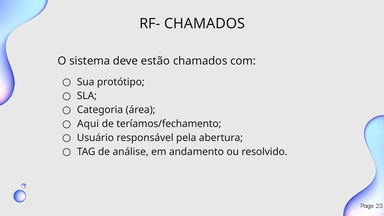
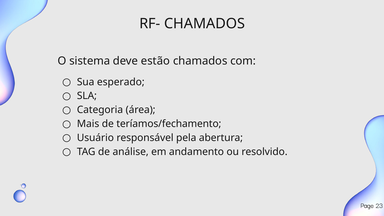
protótipo: protótipo -> esperado (121, 82)
Aqui: Aqui -> Mais (88, 124)
